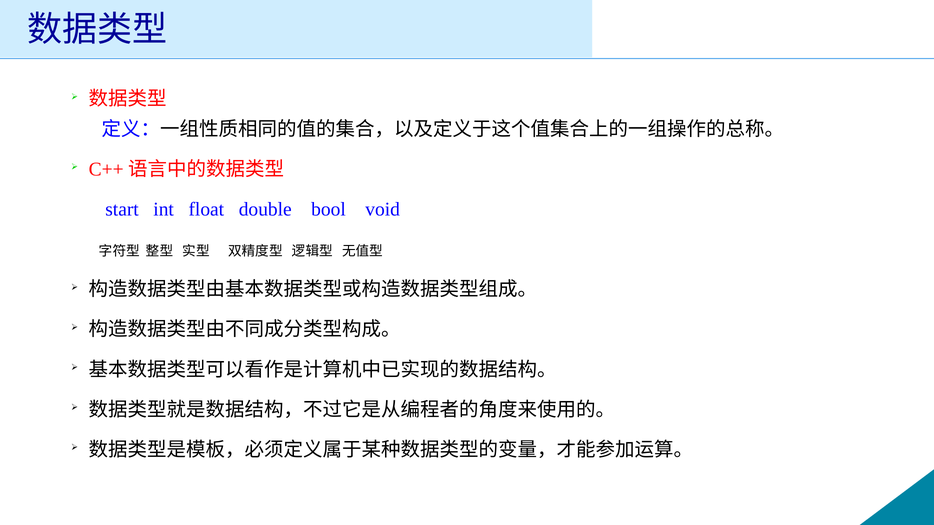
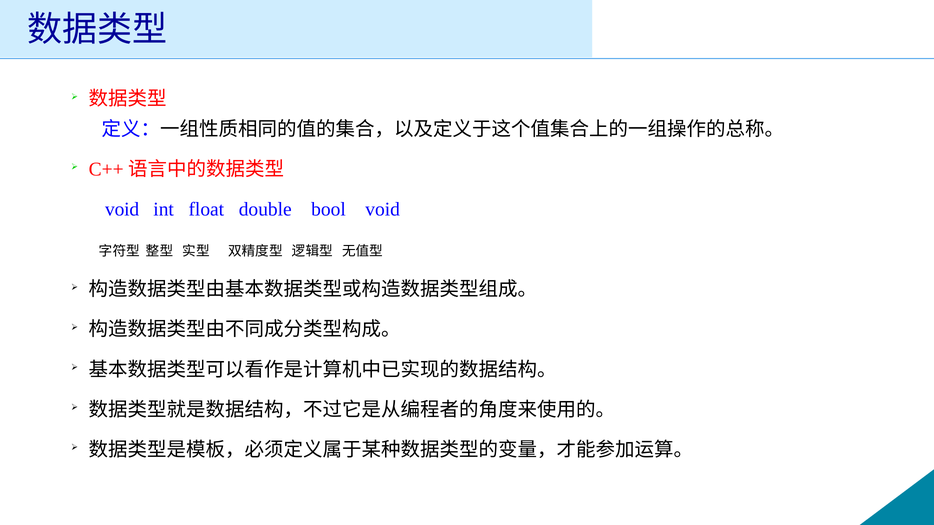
start: start -> void (122, 209)
